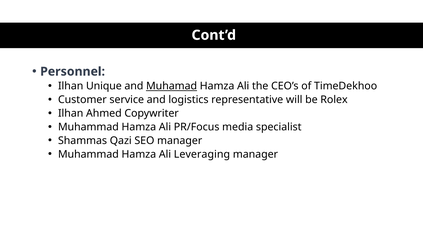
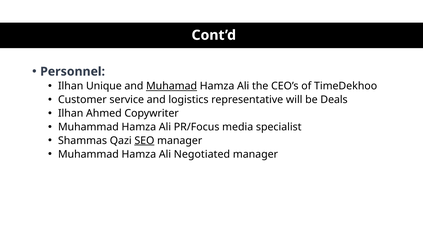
Rolex: Rolex -> Deals (334, 100)
SEO underline: none -> present (144, 141)
Leveraging: Leveraging -> Negotiated (202, 154)
